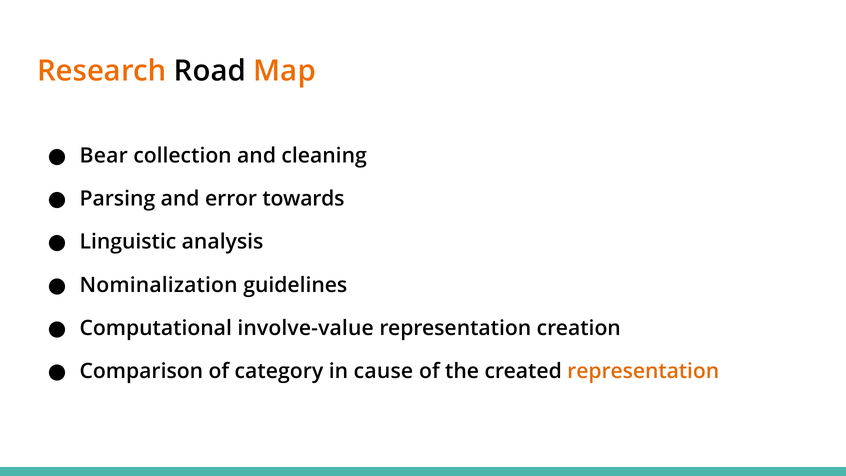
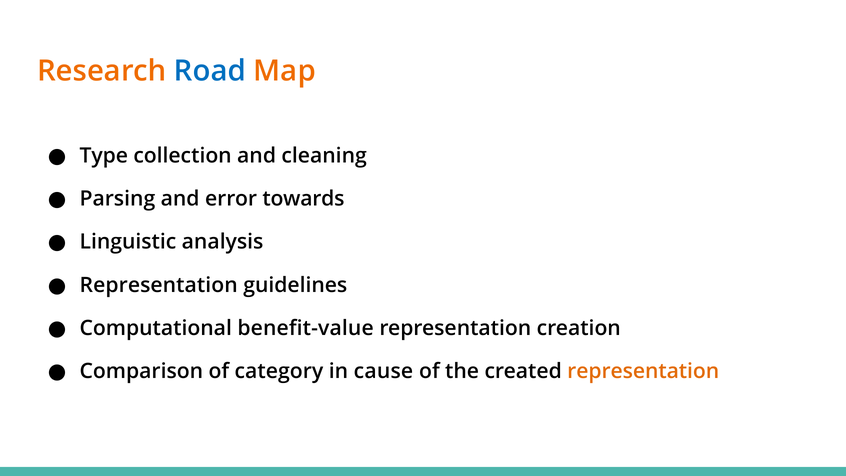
Road colour: black -> blue (210, 71)
Bear: Bear -> Type (104, 156)
Nominalization: Nominalization -> Representation (159, 285)
involve-value: involve-value -> benefit-value (306, 328)
